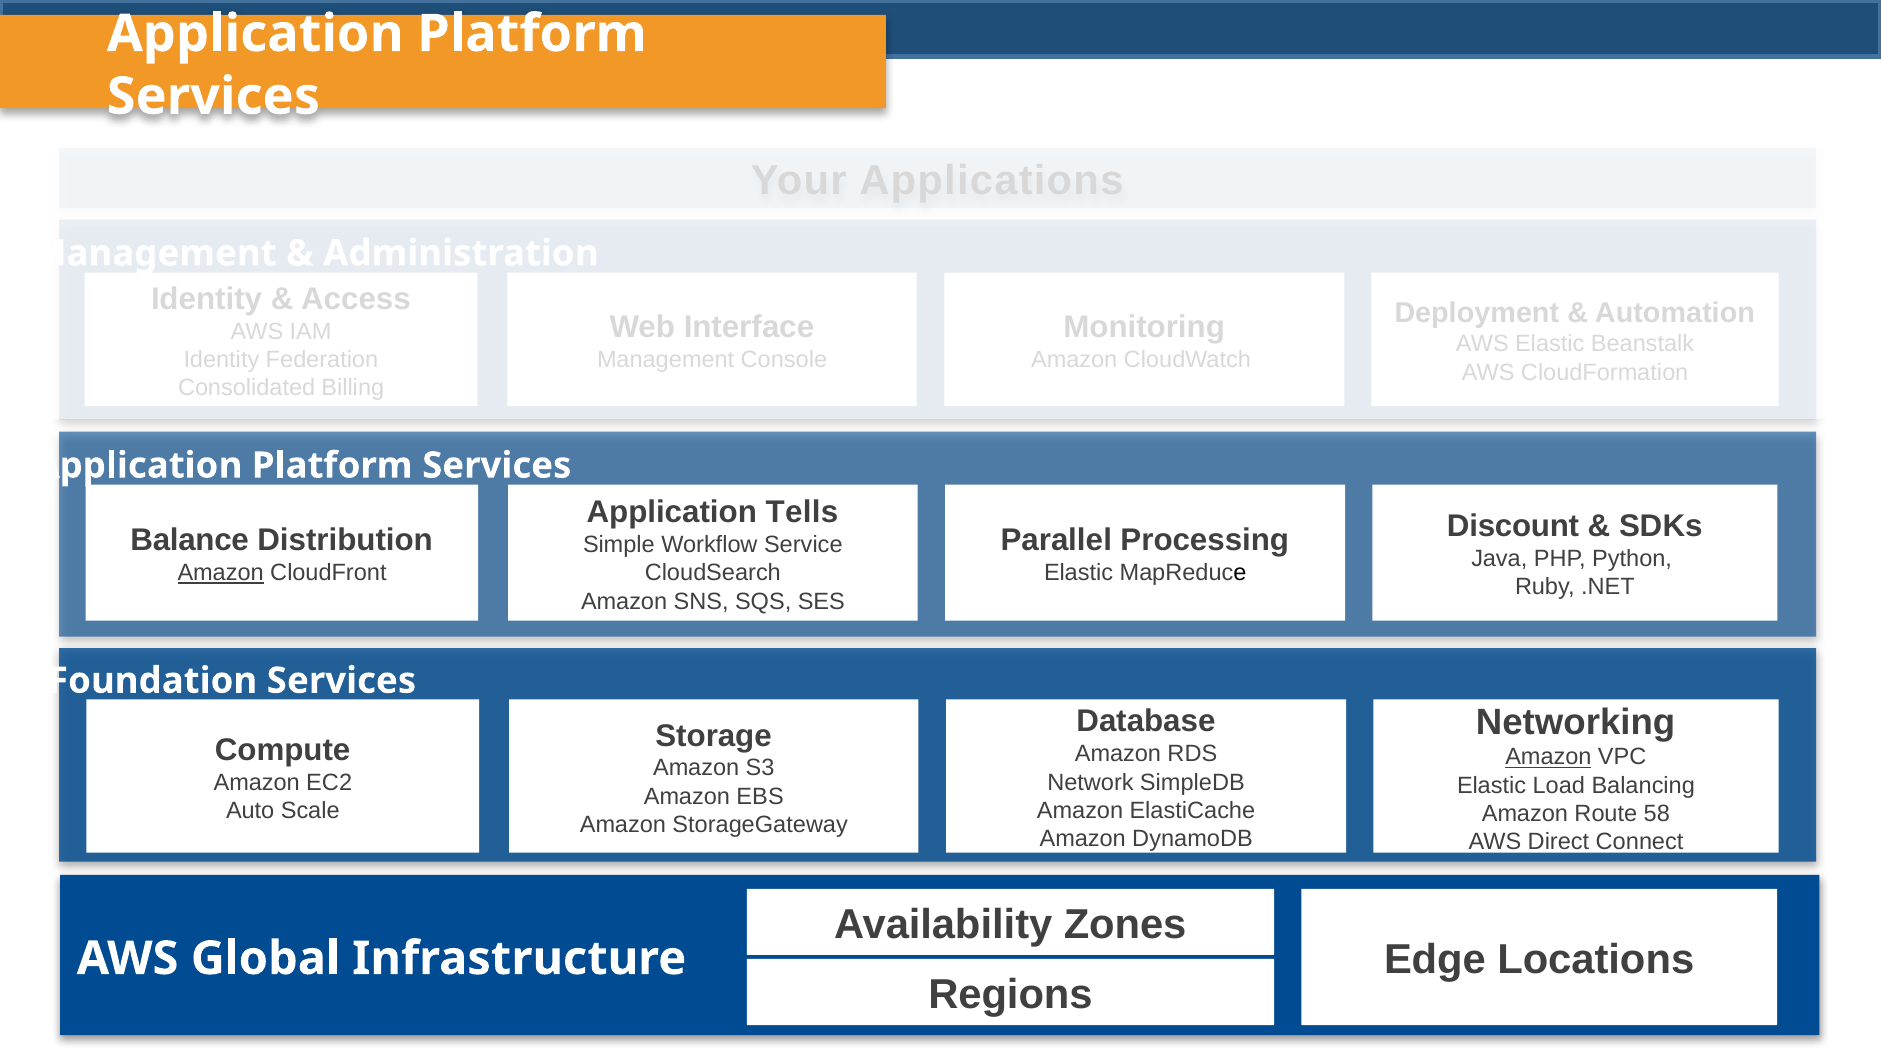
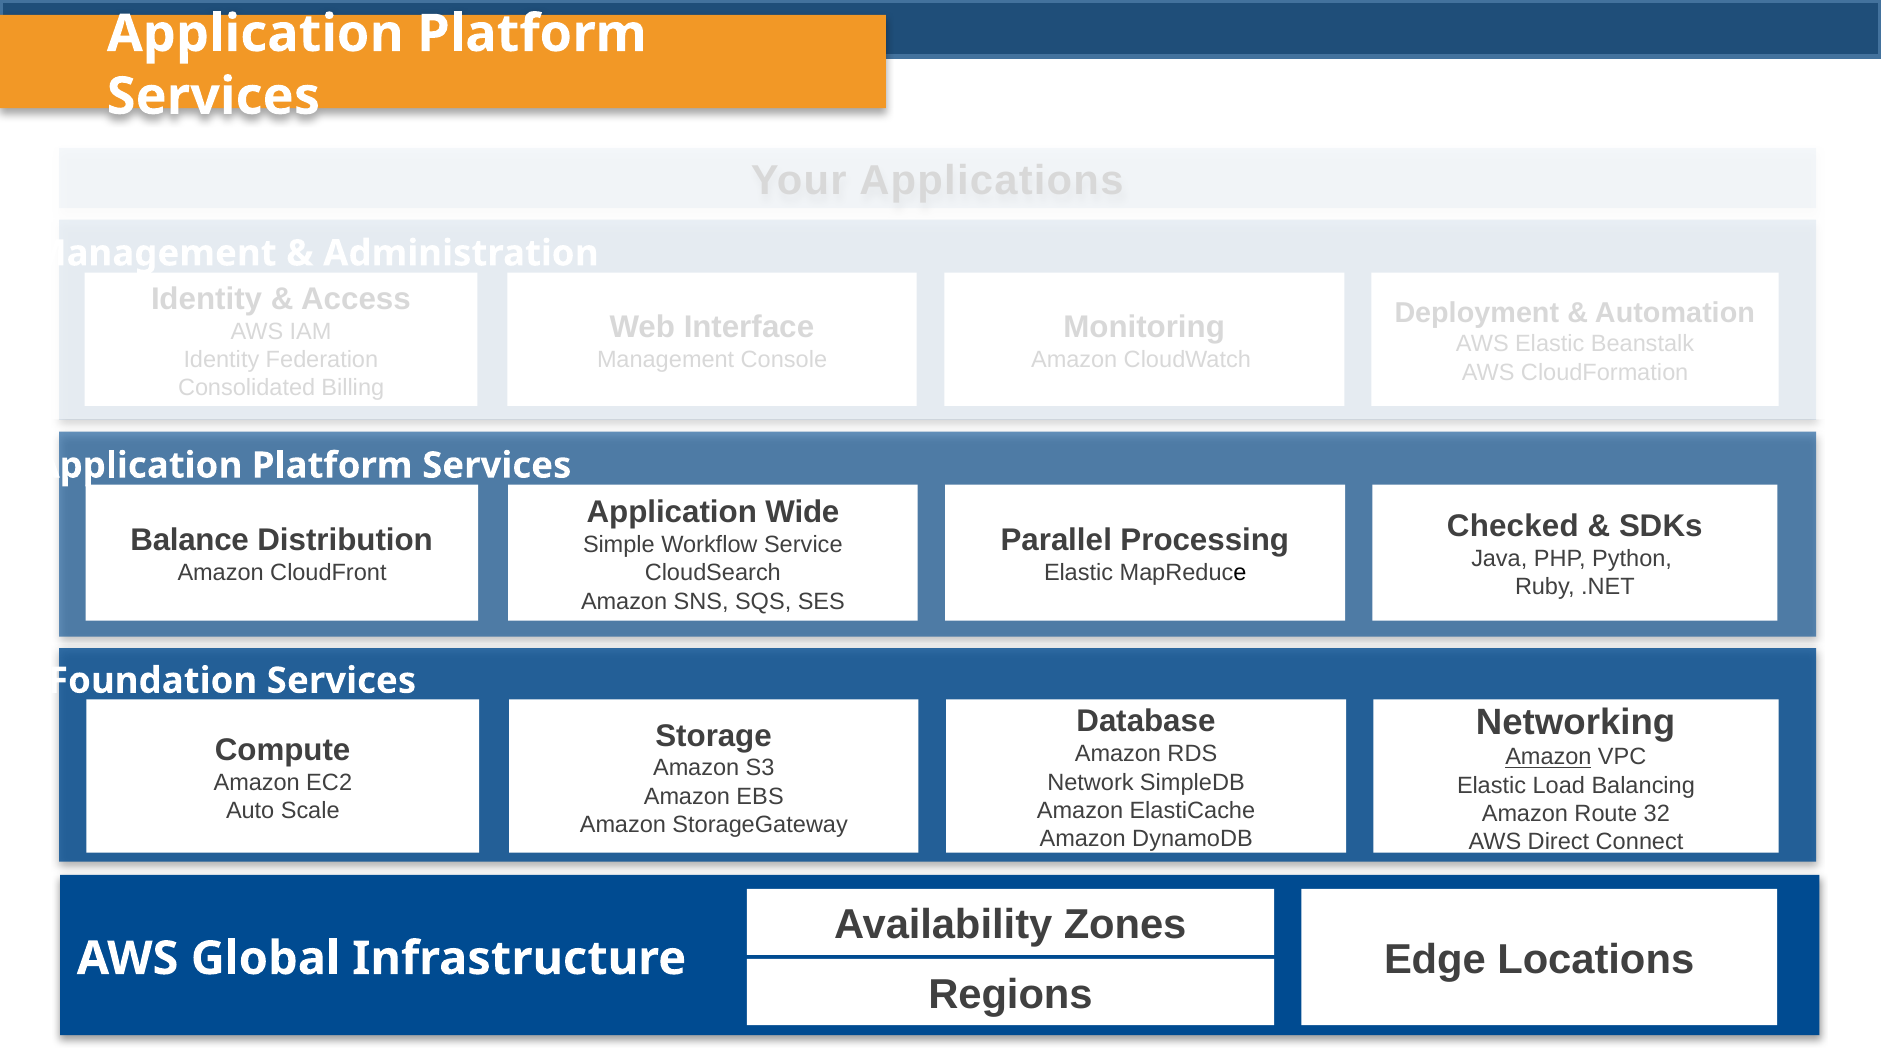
Tells: Tells -> Wide (802, 512)
Discount: Discount -> Checked (1513, 527)
Amazon underline: present -> none (221, 573)
58: 58 -> 32 (1657, 814)
